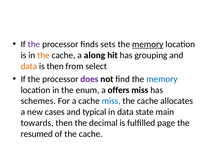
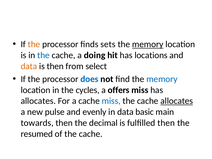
the colour: purple -> orange (34, 44)
the colour: orange -> blue (44, 55)
along: along -> doing (95, 55)
grouping: grouping -> locations (151, 55)
does colour: purple -> blue (89, 79)
enum: enum -> cycles (88, 90)
schemes: schemes -> allocates (38, 101)
allocates underline: none -> present (177, 101)
cases: cases -> pulse (55, 112)
typical: typical -> evenly (94, 112)
state: state -> basic (145, 112)
fulfilled page: page -> then (166, 123)
